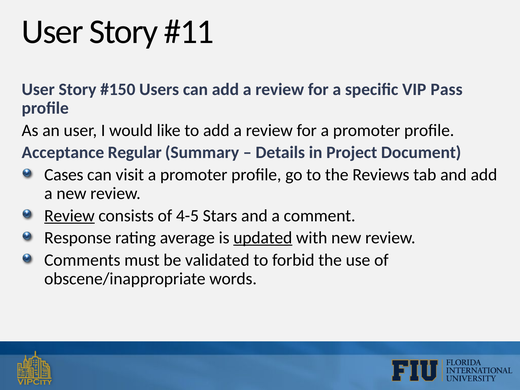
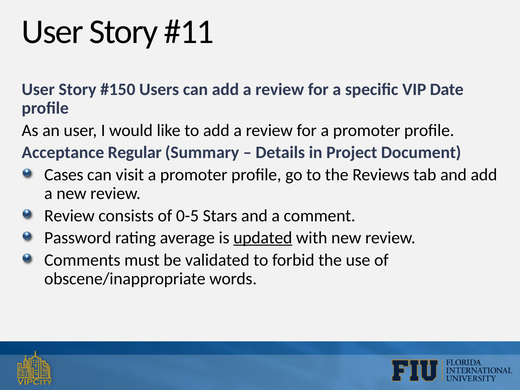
Pass: Pass -> Date (447, 90)
Review underline: present -> none (69, 216)
4-5: 4-5 -> 0-5 (187, 216)
Response: Response -> Password (78, 238)
